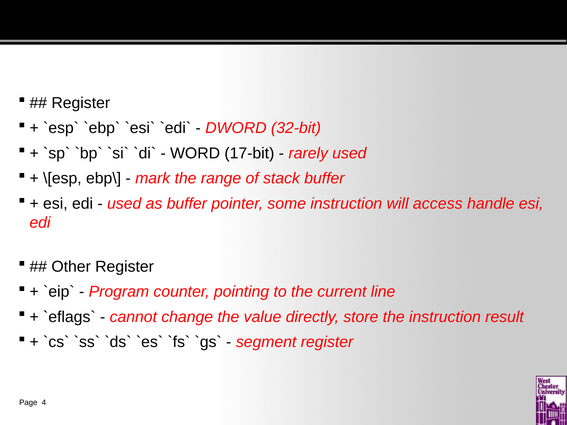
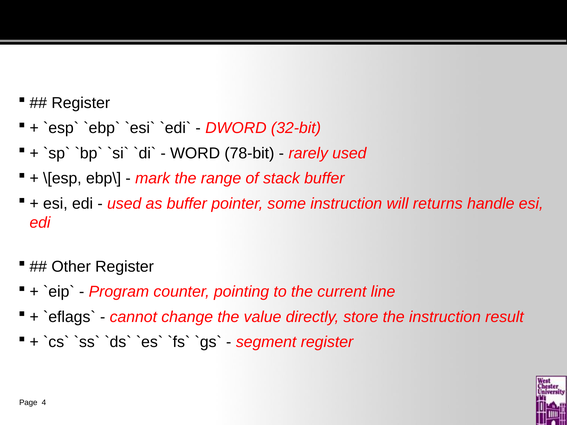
17-bit: 17-bit -> 78-bit (249, 153)
access: access -> returns (438, 204)
